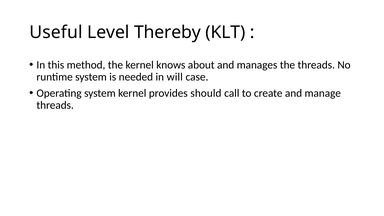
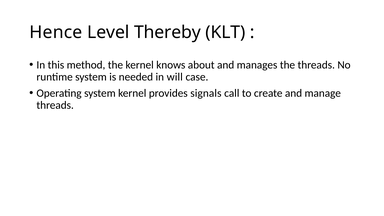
Useful: Useful -> Hence (56, 32)
should: should -> signals (206, 93)
